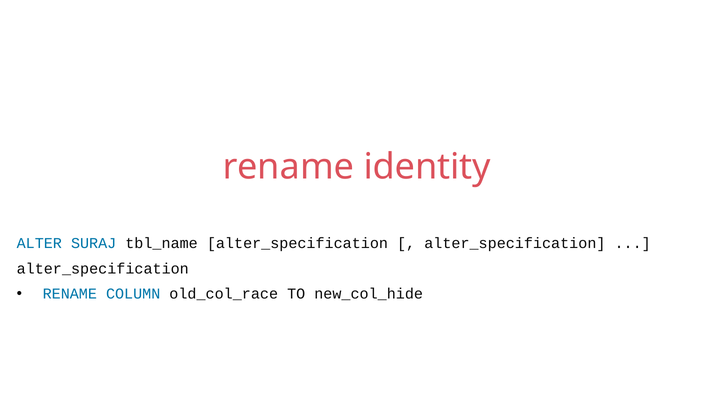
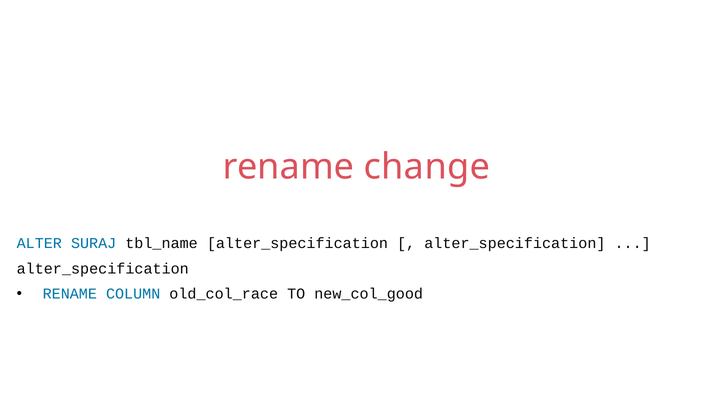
identity: identity -> change (427, 167)
new_col_hide: new_col_hide -> new_col_good (369, 294)
